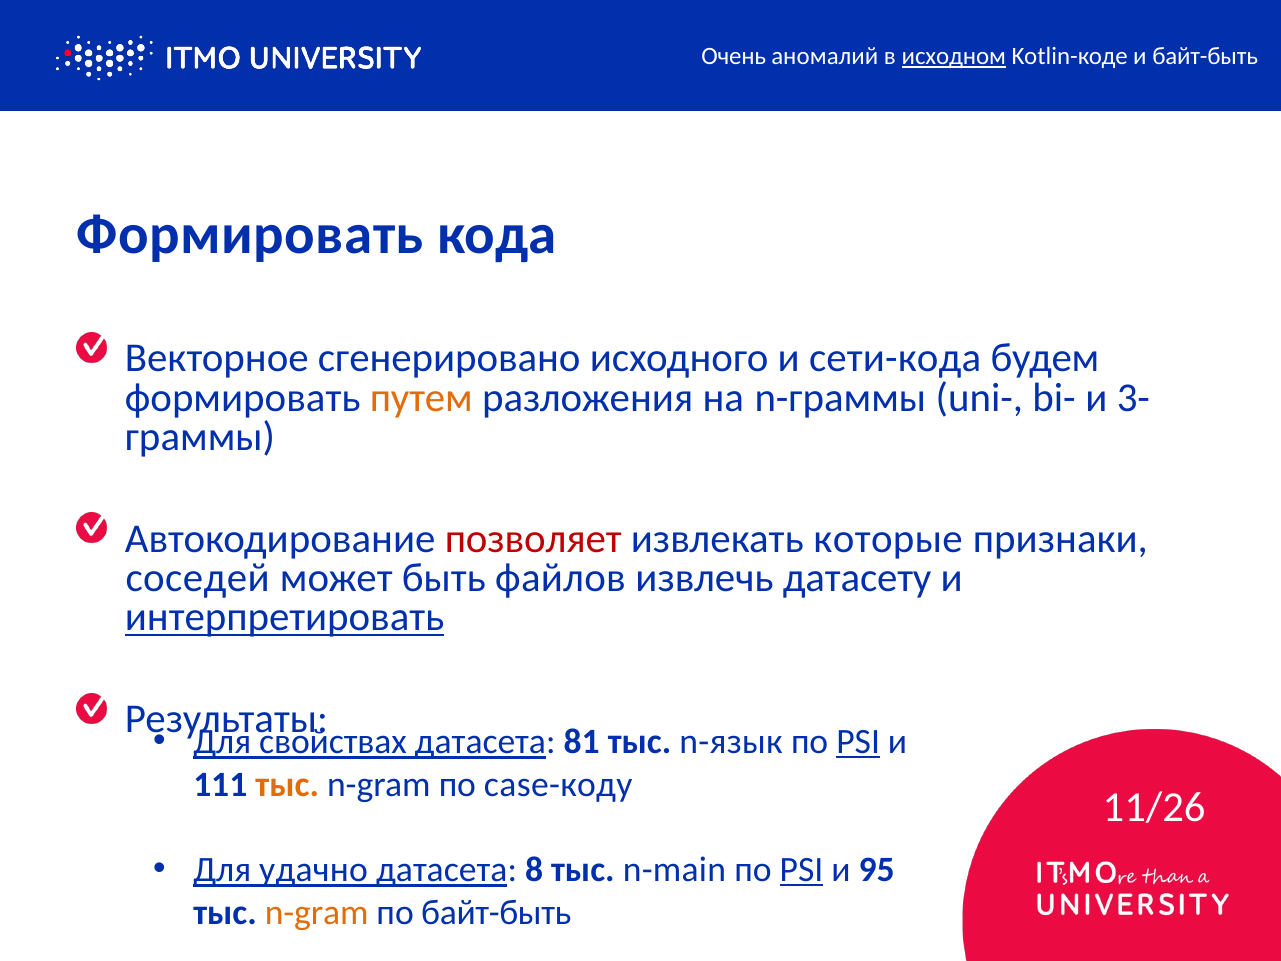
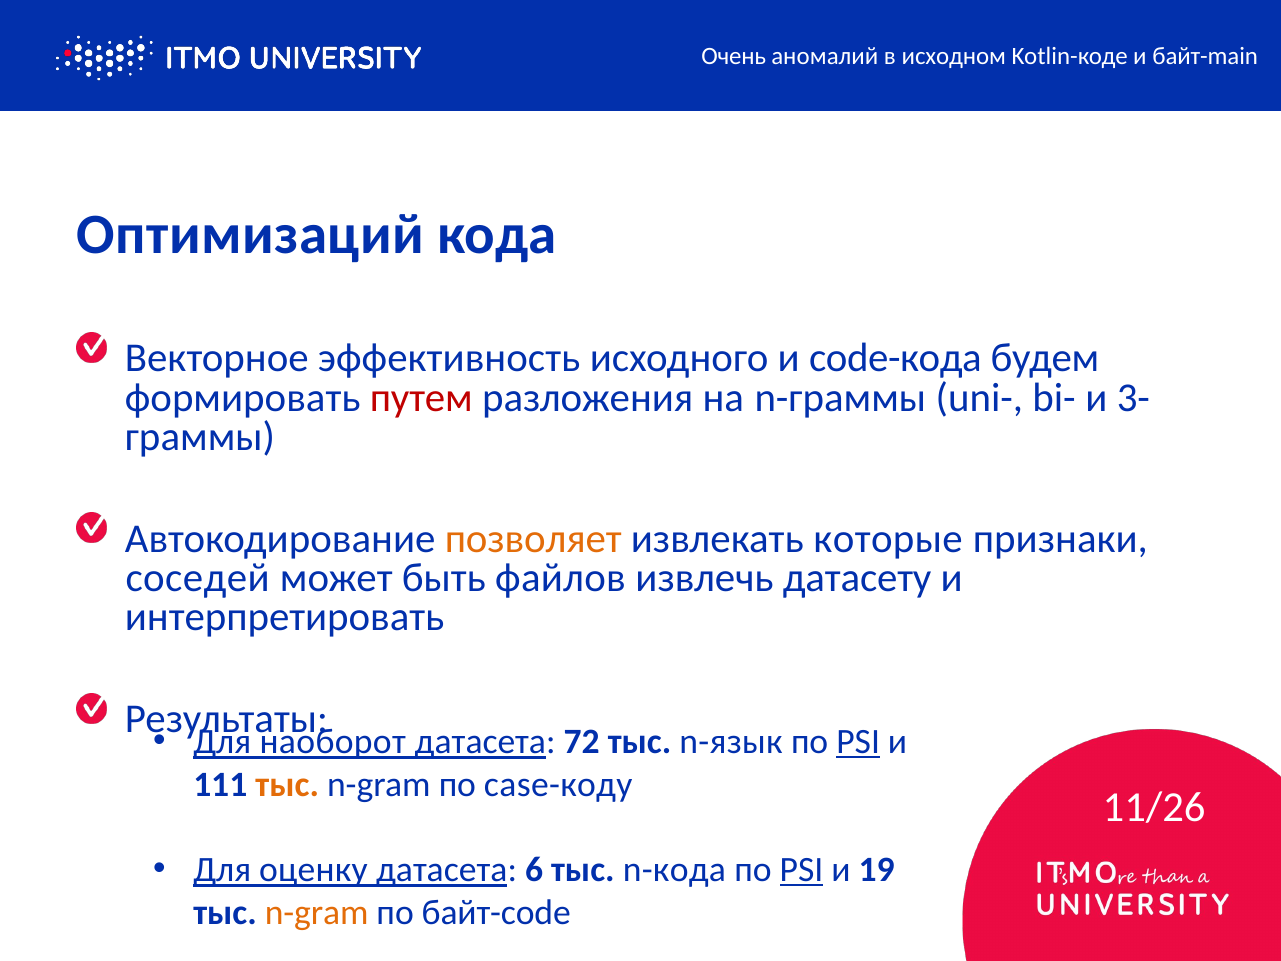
исходном underline: present -> none (954, 56)
и байт-быть: байт-быть -> байт-main (1205, 56)
Формировать: Формировать -> Оптимизаций (250, 235)
сгенерировано: сгенерировано -> эффективность (449, 358)
сети-кода: сети-кода -> code-кода (895, 358)
путем colour: orange -> red (421, 398)
позволяет colour: red -> orange (533, 539)
интерпретировать underline: present -> none (285, 617)
свойствах: свойствах -> наоборот (333, 742)
81: 81 -> 72 (582, 742)
удачно: удачно -> оценку (313, 870)
8: 8 -> 6 (534, 870)
n-main: n-main -> n-кода (674, 870)
95: 95 -> 19 (877, 870)
по байт-быть: байт-быть -> байт-code (496, 913)
